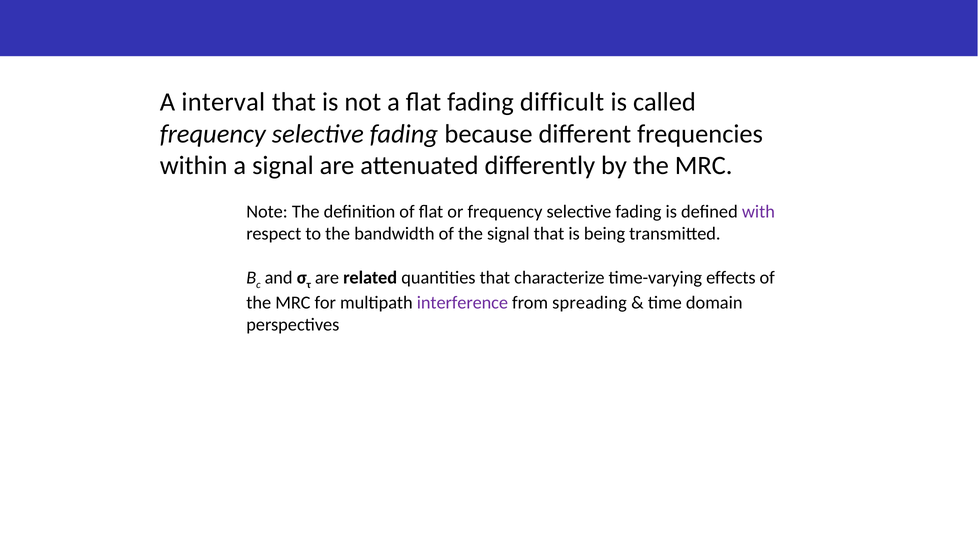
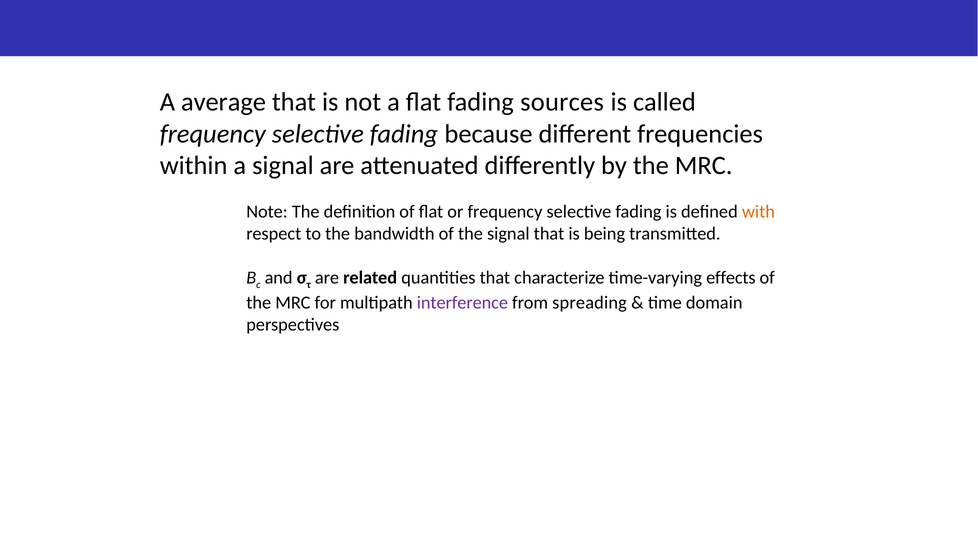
interval: interval -> average (223, 102)
difficult: difficult -> sources (562, 102)
with colour: purple -> orange (758, 212)
